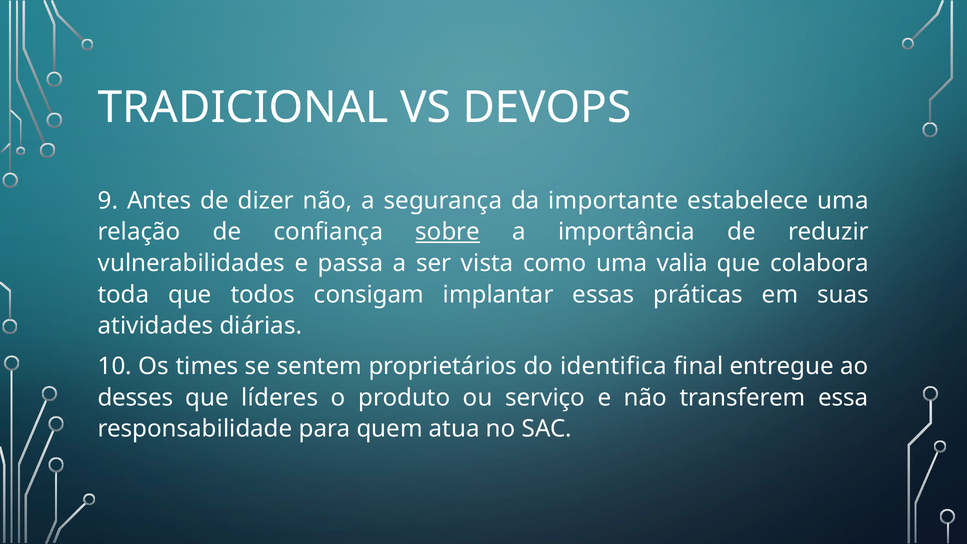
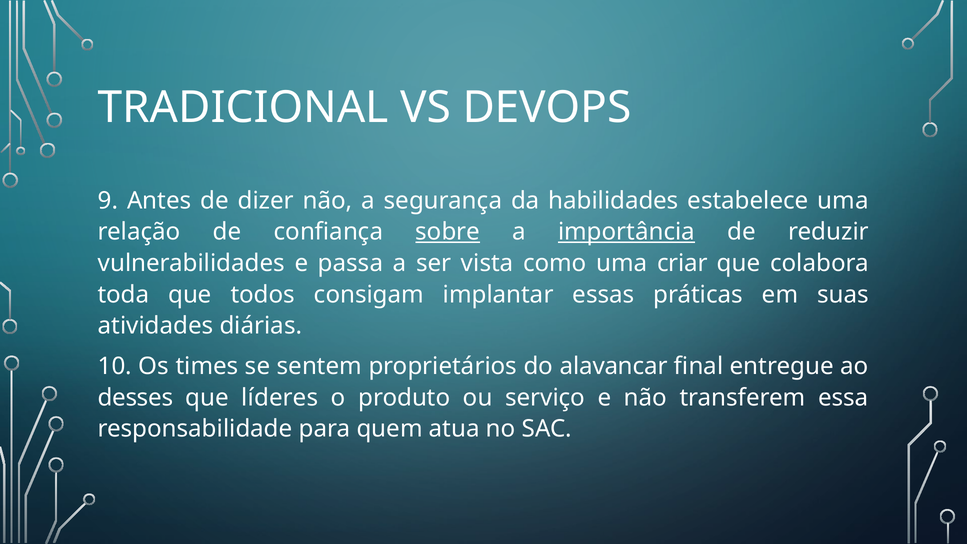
importante: importante -> habilidades (613, 201)
importância underline: none -> present (627, 232)
valia: valia -> criar (682, 263)
identifica: identifica -> alavancar (614, 366)
